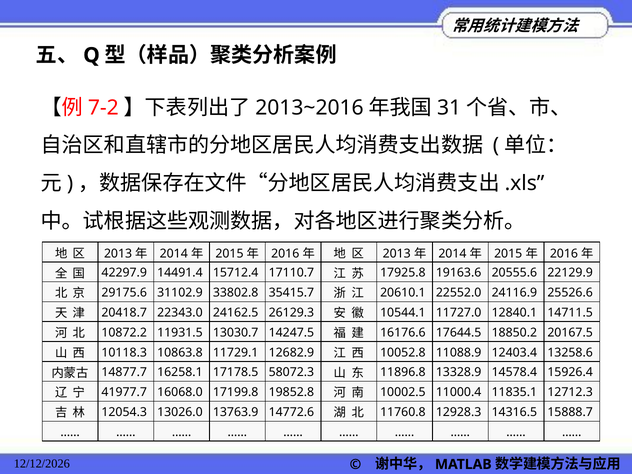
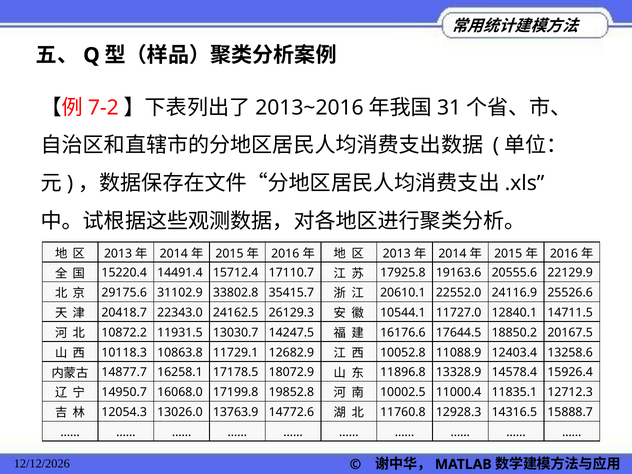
42297.9: 42297.9 -> 15220.4 (124, 273)
58072.3: 58072.3 -> 18072.9 (291, 372)
41977.7: 41977.7 -> 14950.7 (124, 392)
